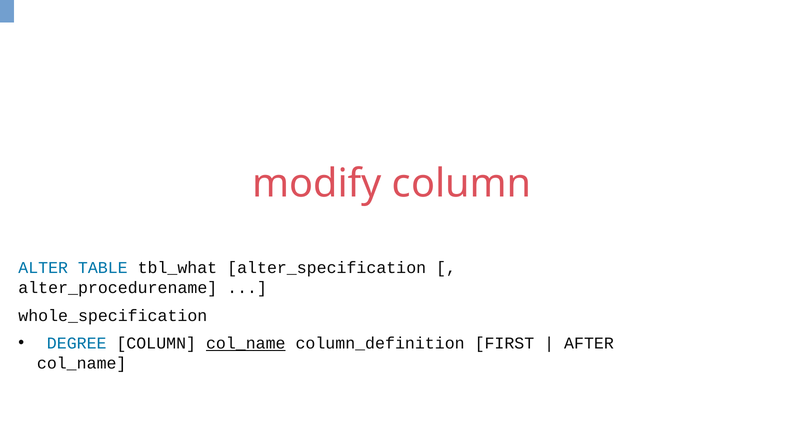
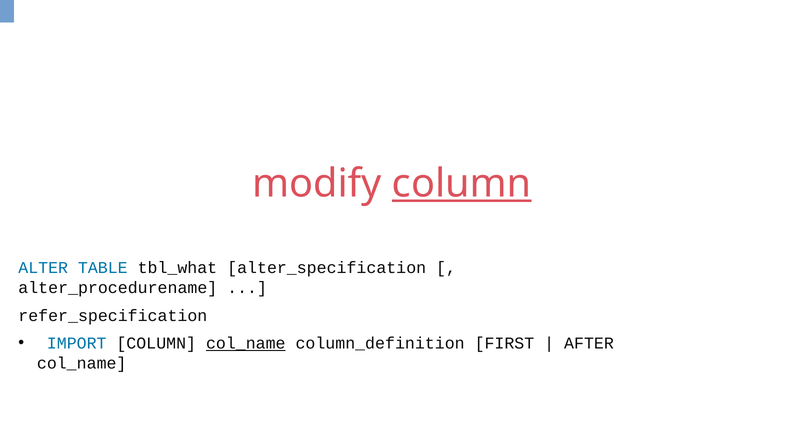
column underline: none -> present (462, 183)
whole_specification: whole_specification -> refer_specification (113, 315)
DEGREE: DEGREE -> IMPORT (77, 343)
